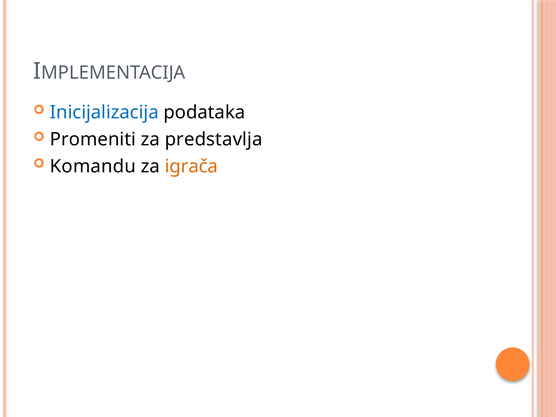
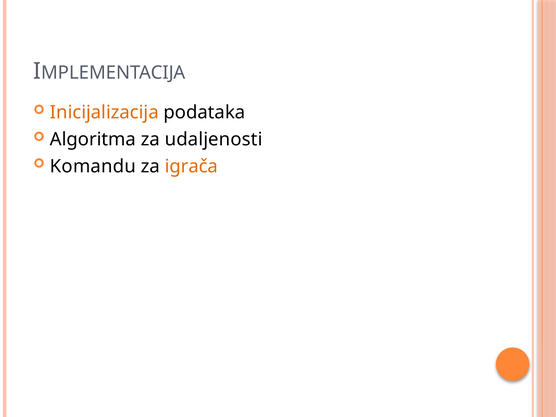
Inicijalizacija colour: blue -> orange (104, 112)
Promeniti: Promeniti -> Algoritma (93, 139)
predstavlja: predstavlja -> udaljenosti (214, 139)
